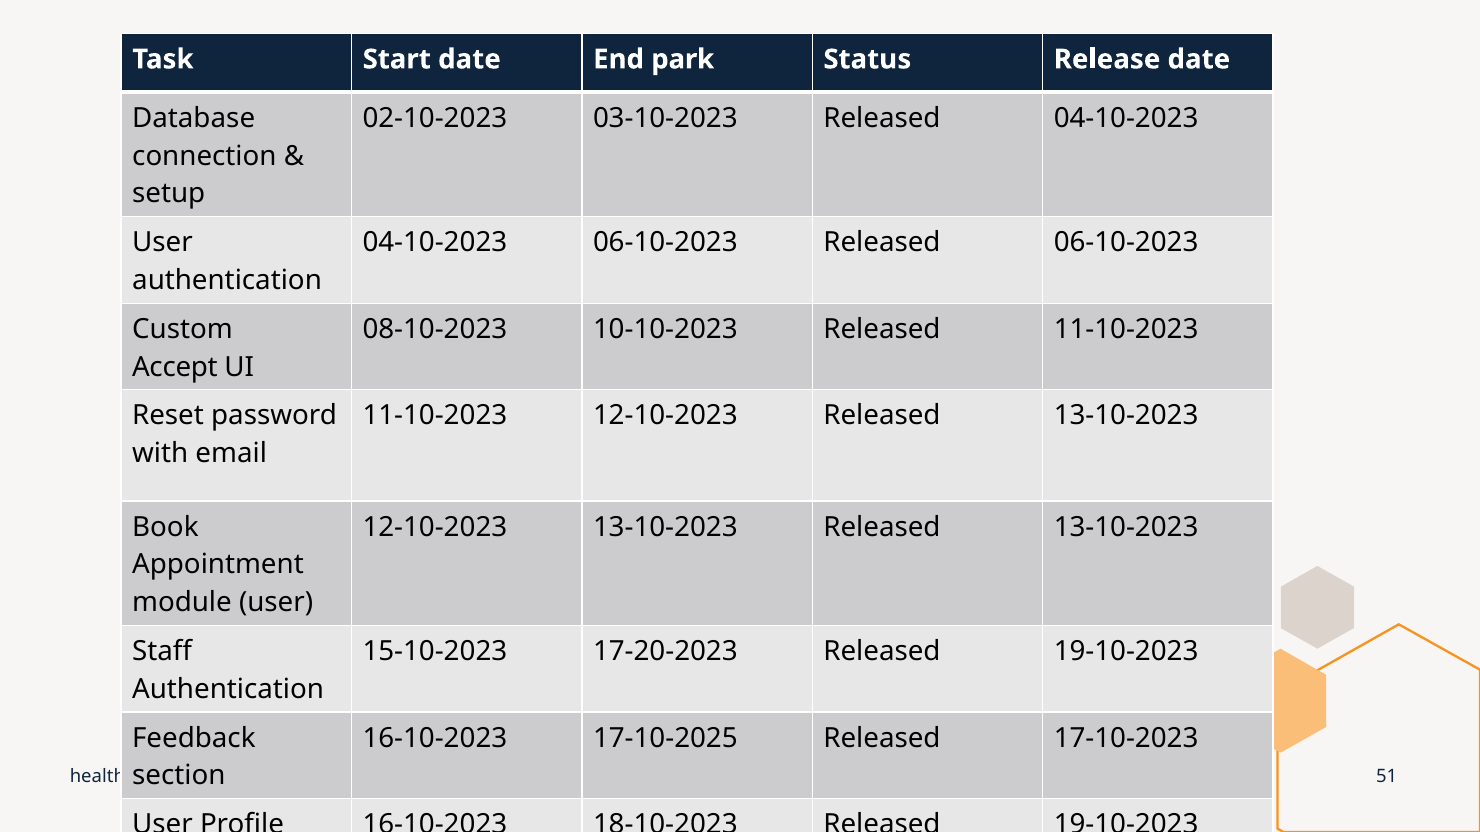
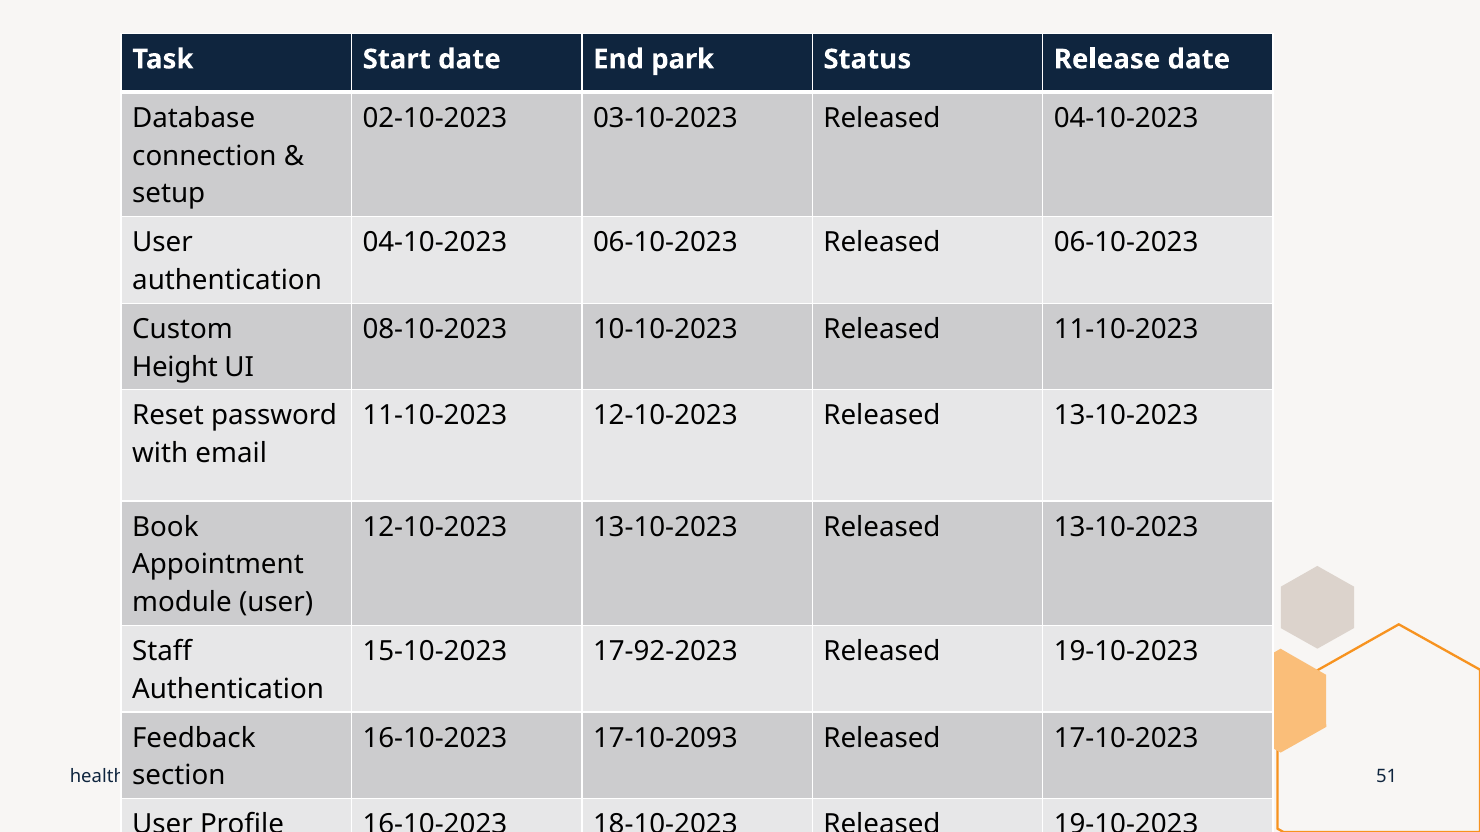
Accept: Accept -> Height (175, 367)
17-20-2023: 17-20-2023 -> 17-92-2023 (665, 652)
17-10-2025: 17-10-2025 -> 17-10-2093 (665, 738)
